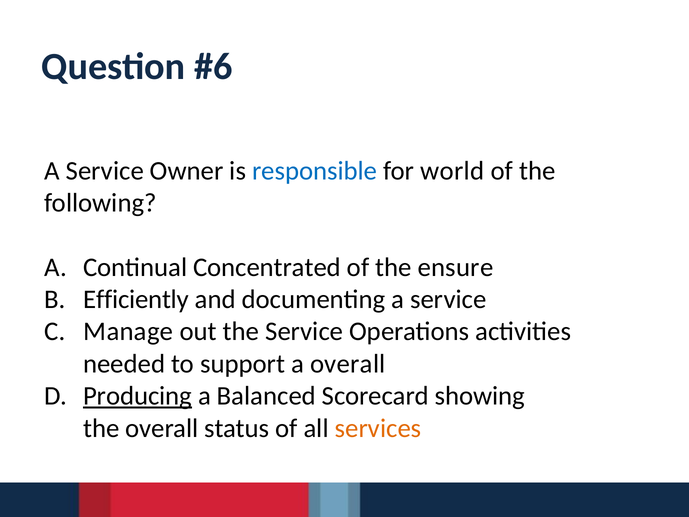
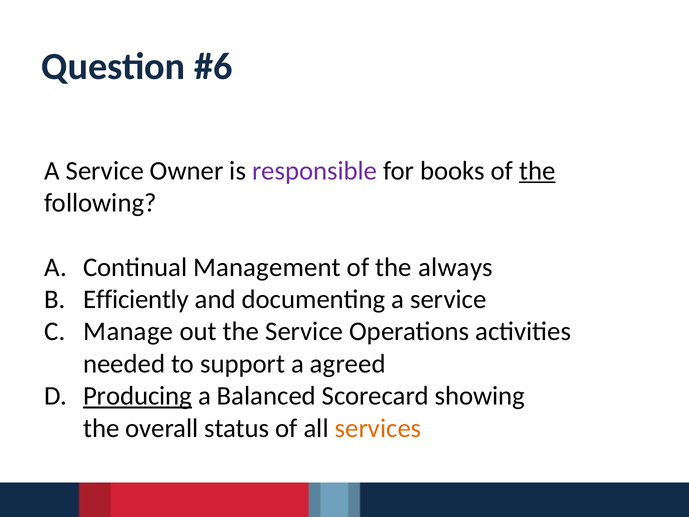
responsible colour: blue -> purple (315, 171)
world: world -> books (453, 171)
the underline: none -> present (537, 171)
Concentrated: Concentrated -> Management (267, 267)
ensure: ensure -> always (455, 267)
a overall: overall -> agreed (348, 364)
